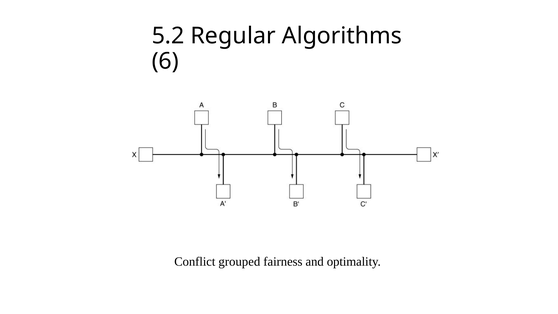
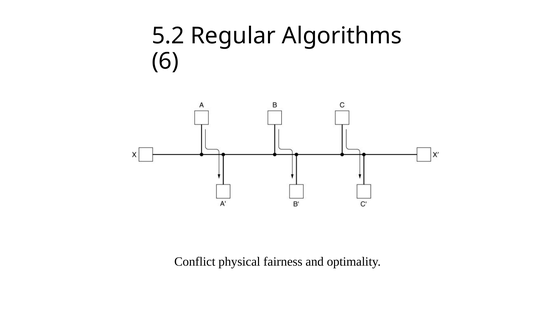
grouped: grouped -> physical (239, 262)
